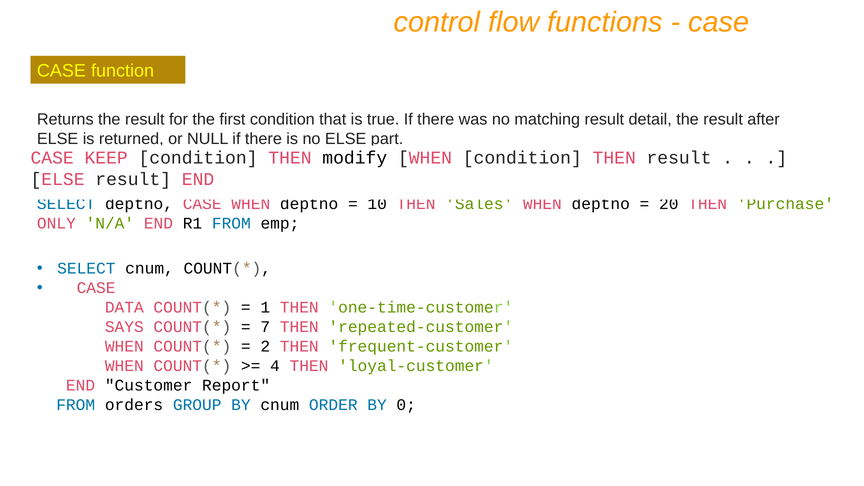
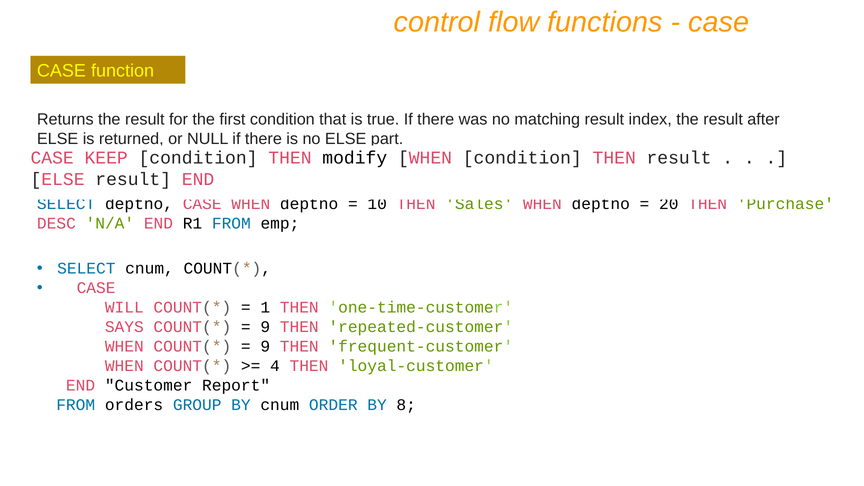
detail: detail -> index (650, 119)
ONLY: ONLY -> DESC (56, 223)
DATA: DATA -> WILL (124, 308)
7: 7 -> 9 (265, 327)
2: 2 -> 9 (265, 346)
0: 0 -> 8 (406, 405)
